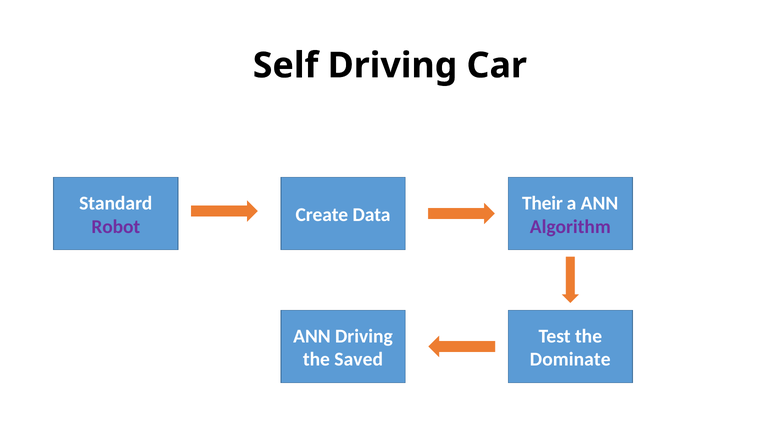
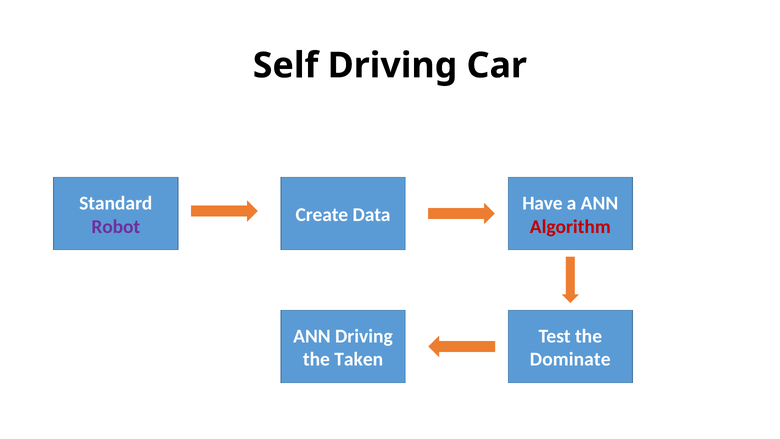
Their: Their -> Have (542, 203)
Algorithm colour: purple -> red (570, 226)
Saved: Saved -> Taken (359, 359)
